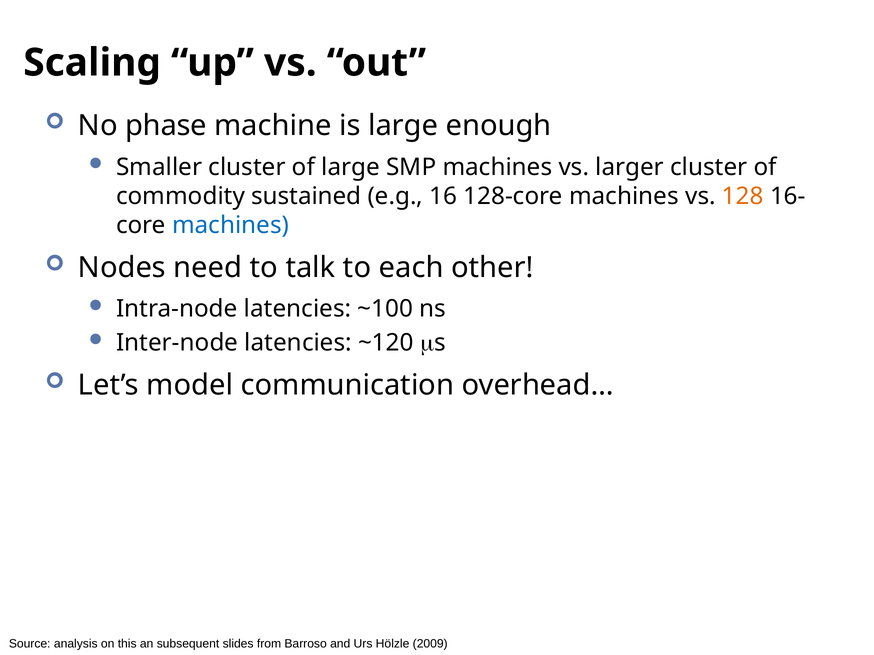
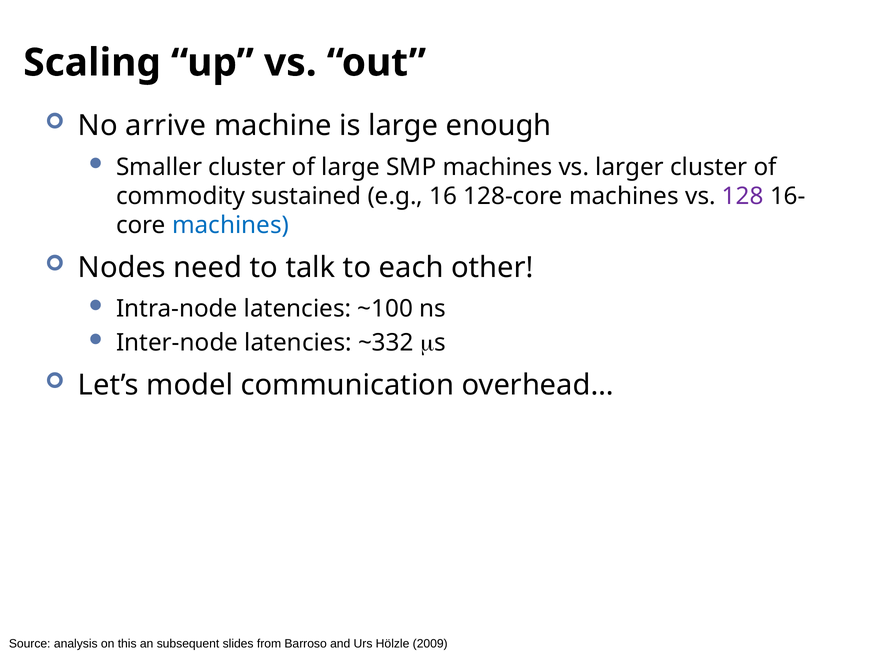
phase: phase -> arrive (166, 126)
128 colour: orange -> purple (743, 196)
~120: ~120 -> ~332 (386, 343)
